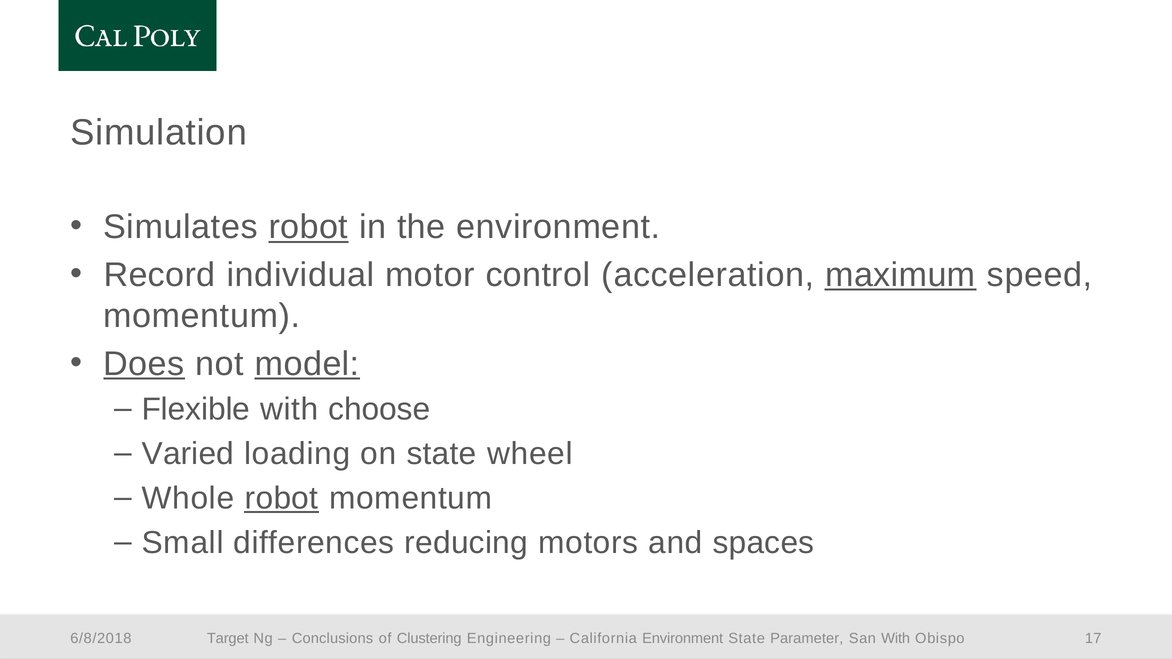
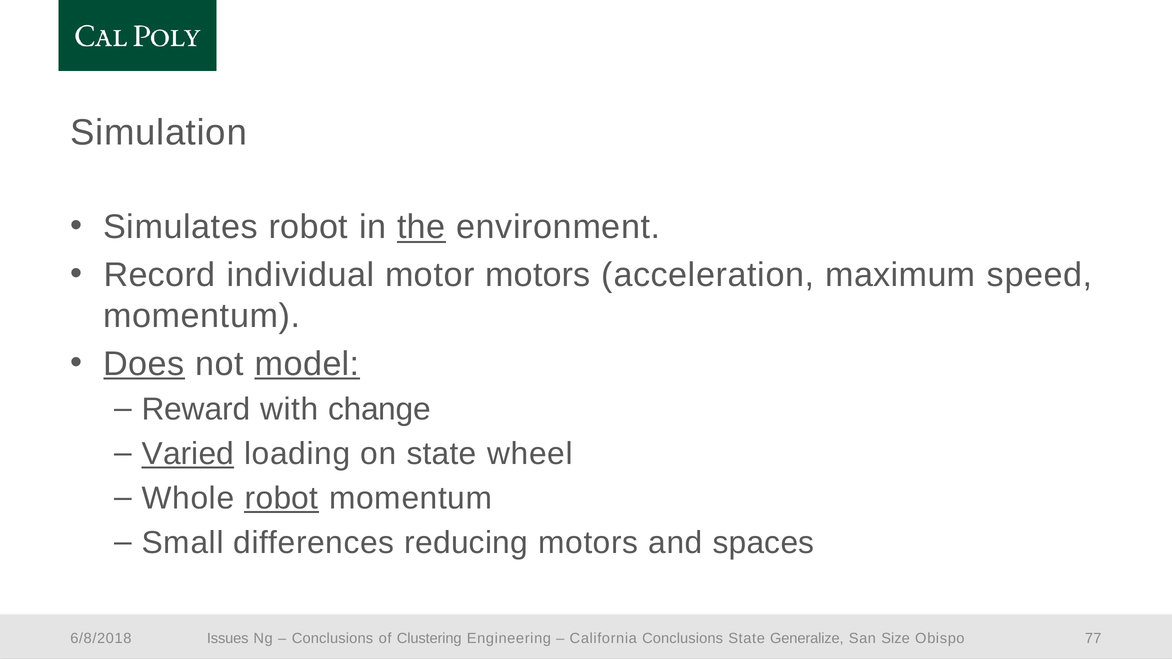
robot underline: present -> none (308, 227)
the underline: none -> present (421, 227)
motor control: control -> motors (538, 275)
maximum underline: present -> none (900, 275)
Flexible: Flexible -> Reward (196, 410)
choose: choose -> change (380, 410)
Varied underline: none -> present (188, 454)
Target: Target -> Issues (228, 639)
California Environment: Environment -> Conclusions (683, 639)
Parameter: Parameter -> Generalize (807, 639)
San With: With -> Size (896, 639)
17: 17 -> 77 (1093, 639)
